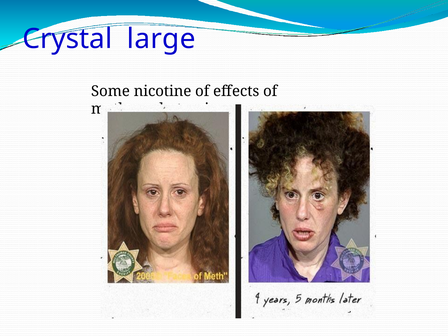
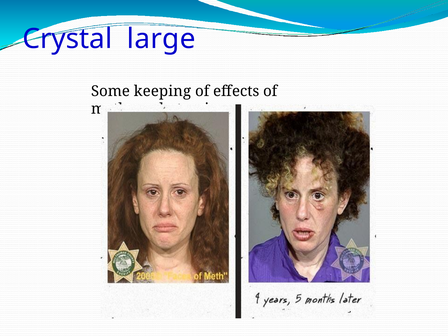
nicotine: nicotine -> keeping (162, 91)
